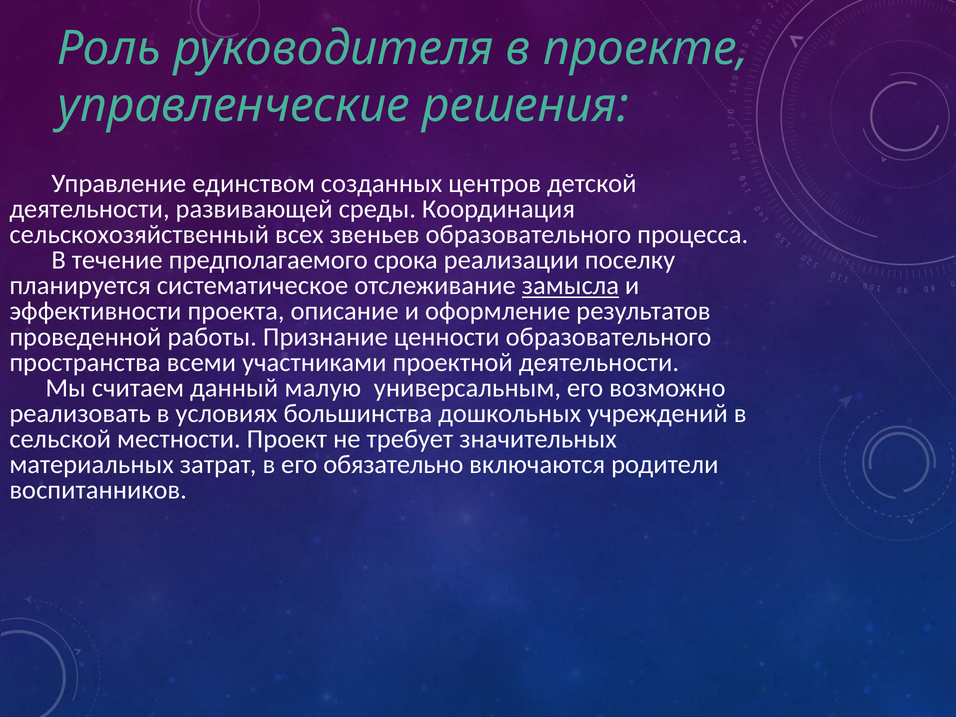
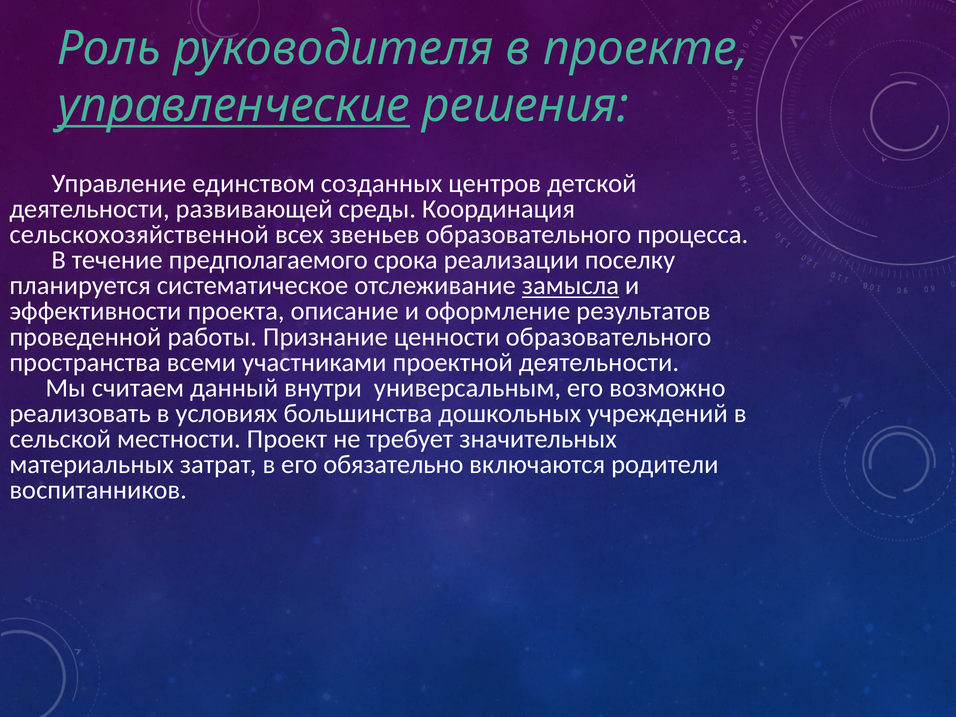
управленческие underline: none -> present (234, 106)
сельскохозяйственный: сельскохозяйственный -> сельскохозяйственной (139, 235)
малую: малую -> внутри (323, 388)
